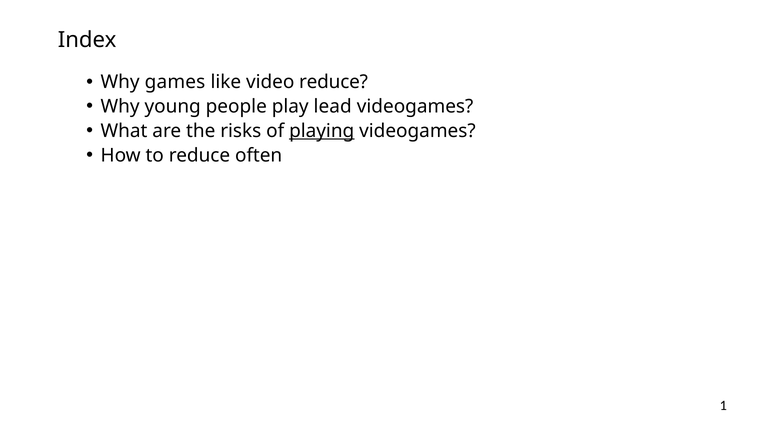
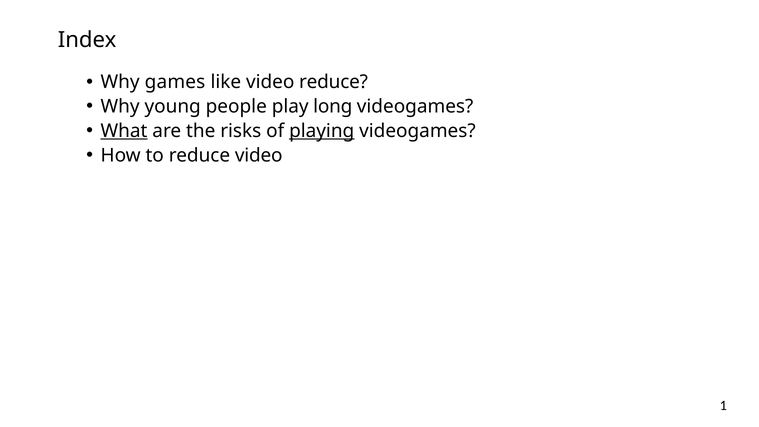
lead: lead -> long (333, 106)
What underline: none -> present (124, 131)
reduce often: often -> video (259, 155)
